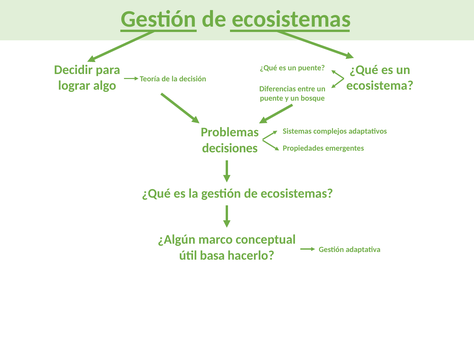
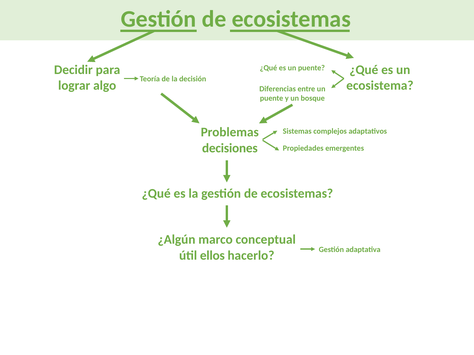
basa: basa -> ellos (212, 256)
